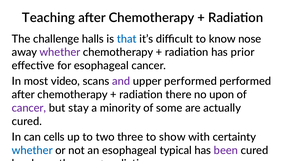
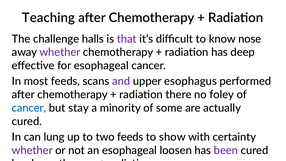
that colour: blue -> purple (127, 39)
prior: prior -> deep (243, 52)
most video: video -> feeds (65, 81)
upper performed: performed -> esophagus (191, 81)
upon: upon -> foley (222, 95)
cancer colour: purple -> blue (29, 108)
cells: cells -> lung (54, 137)
two three: three -> feeds (130, 137)
whether colour: blue -> purple (32, 150)
typical: typical -> loosen (176, 150)
